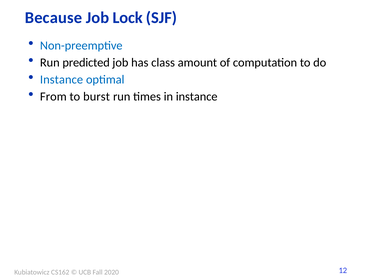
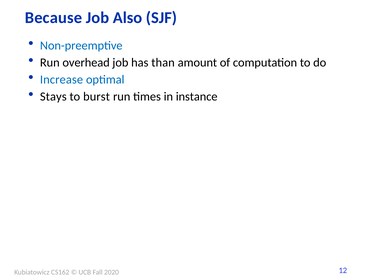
Lock: Lock -> Also (128, 18)
predicted: predicted -> overhead (86, 63)
class: class -> than (163, 63)
Instance: Instance -> Increase (62, 80)
From: From -> Stays (53, 97)
